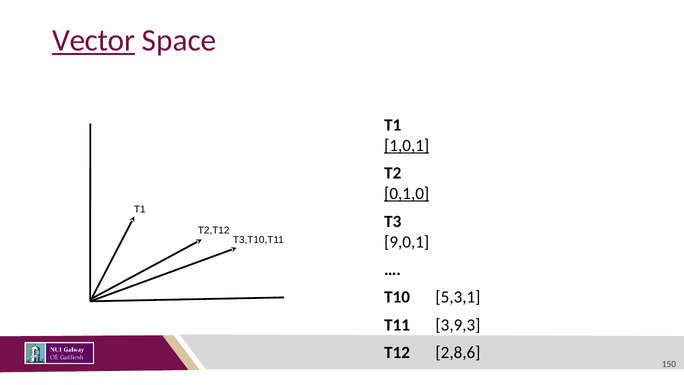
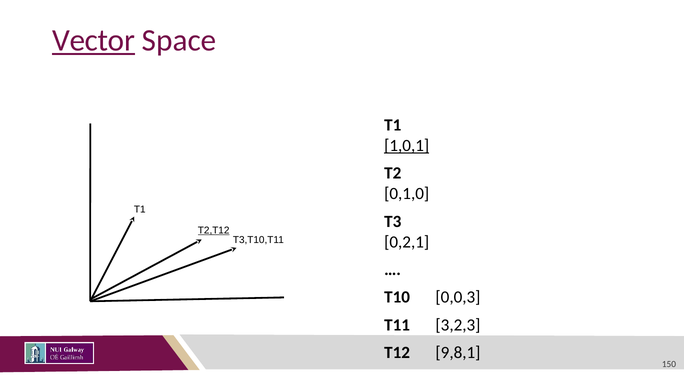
0,1,0 underline: present -> none (407, 194)
T2,T12 underline: none -> present (214, 231)
9,0,1: 9,0,1 -> 0,2,1 (407, 242)
5,3,1: 5,3,1 -> 0,0,3 (458, 297)
3,9,3: 3,9,3 -> 3,2,3 (458, 325)
2,8,6: 2,8,6 -> 9,8,1 (458, 352)
